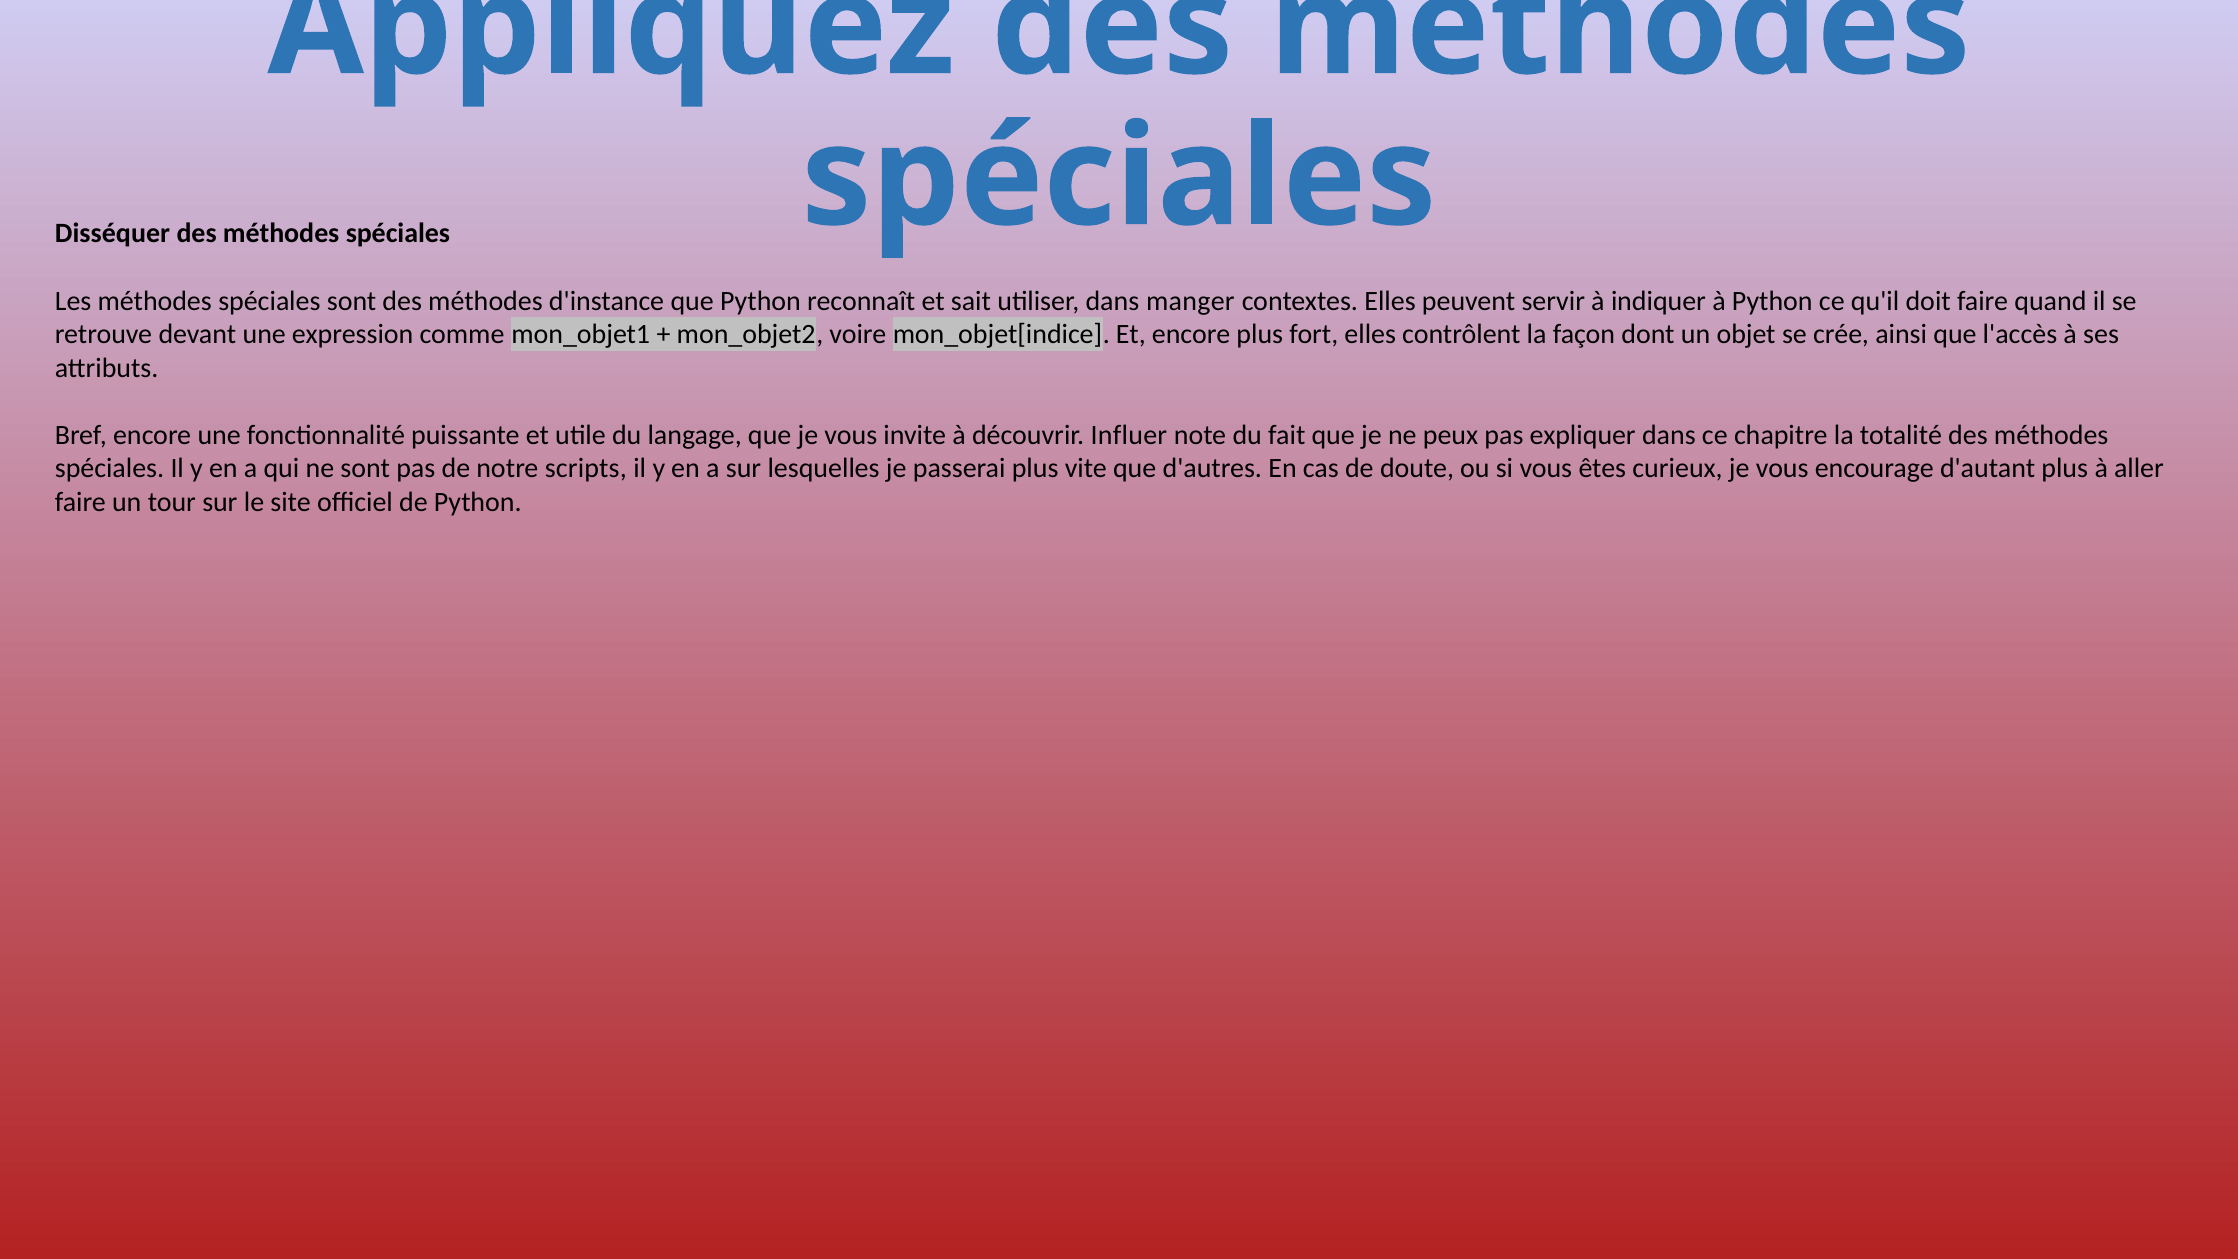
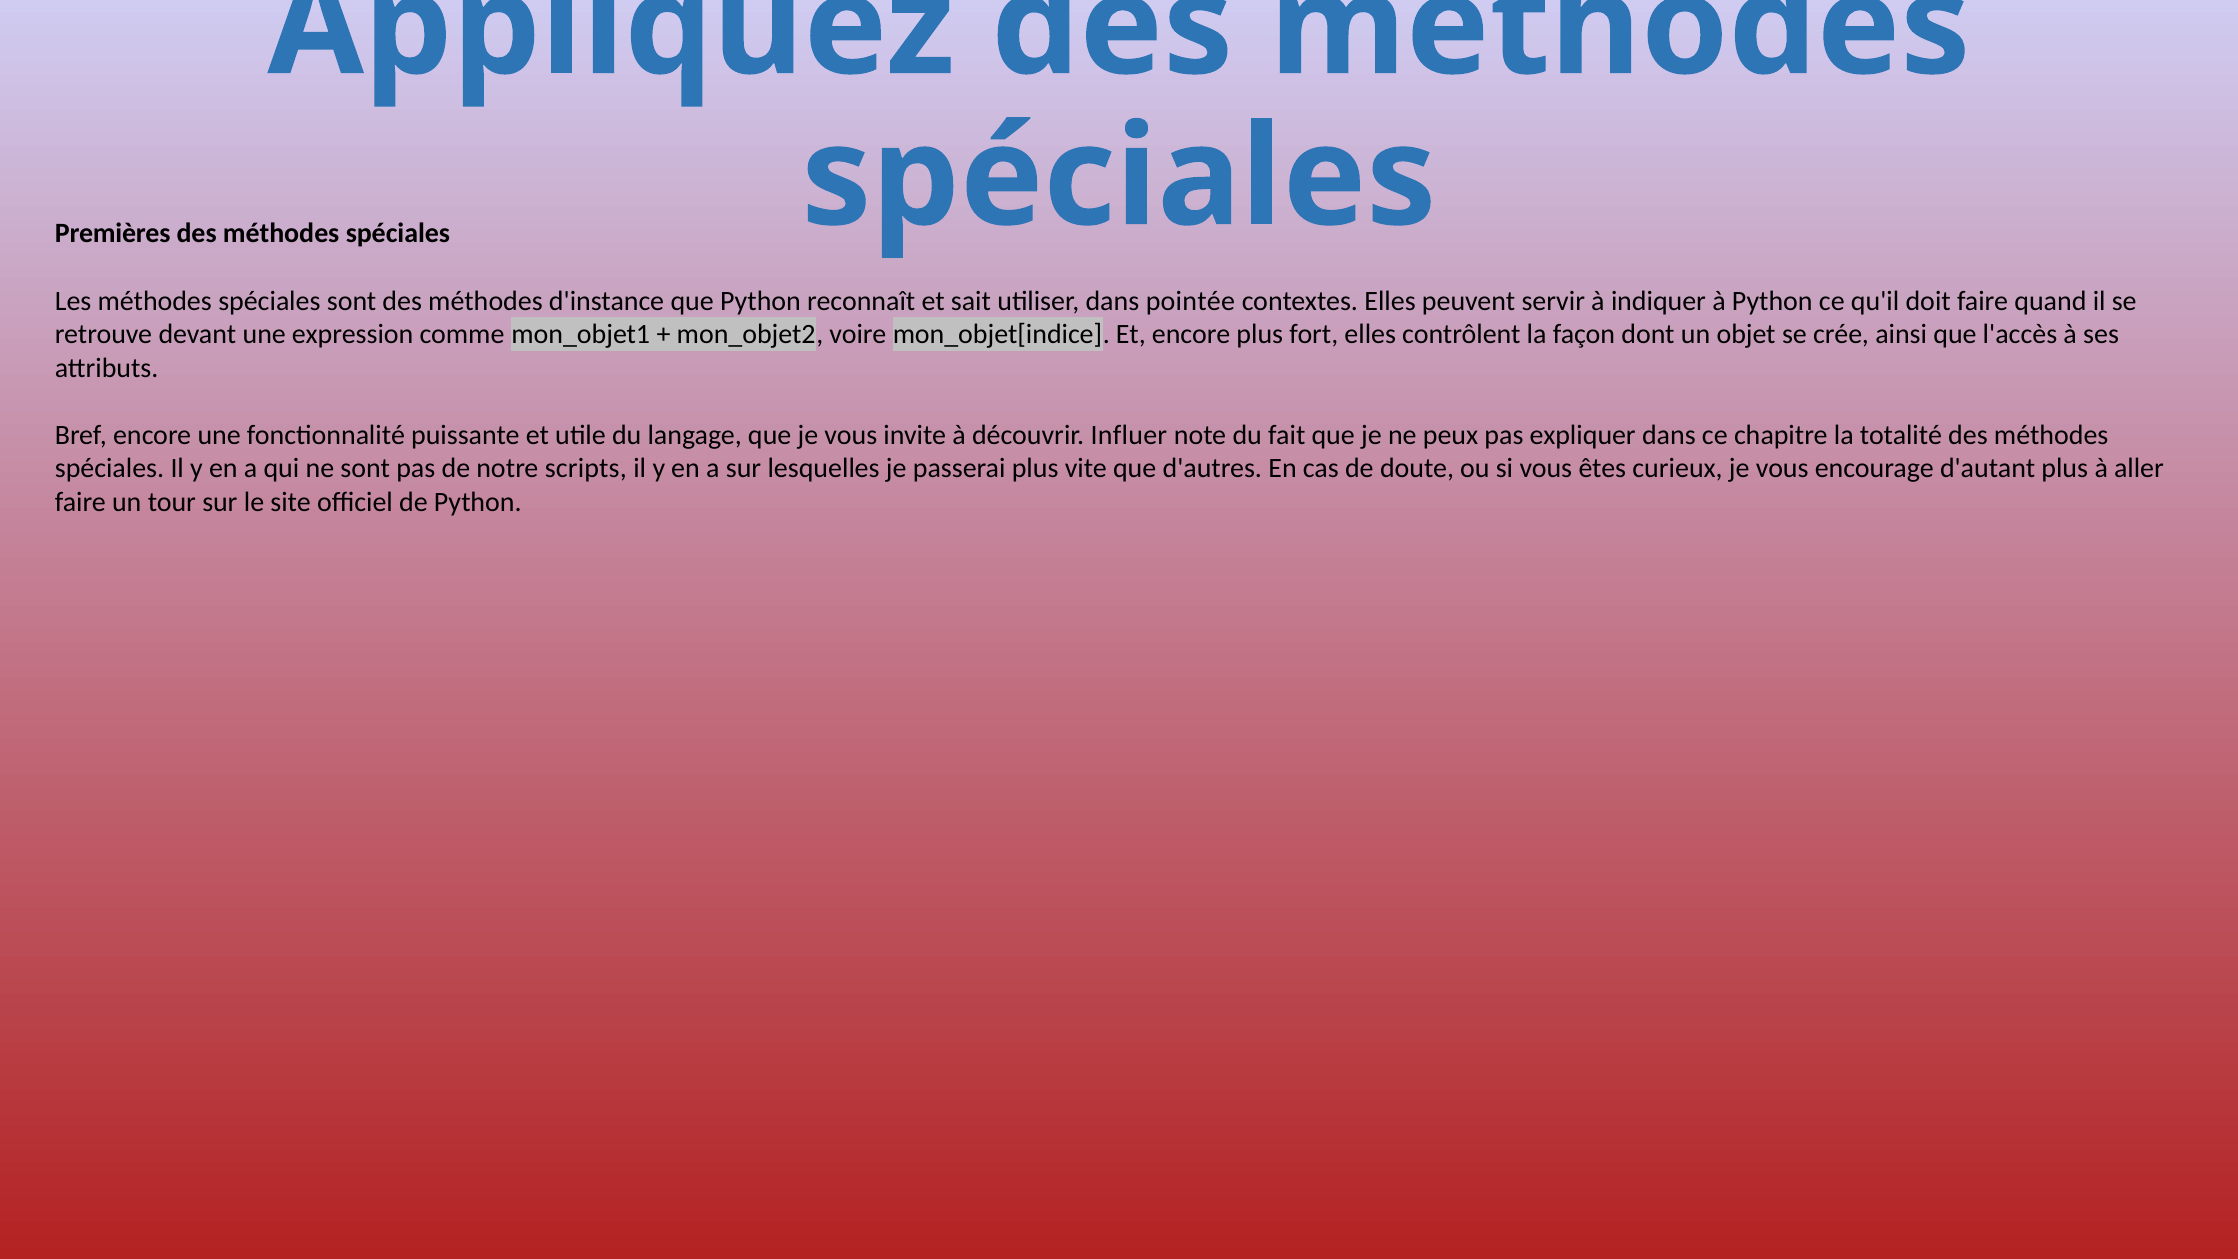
Disséquer: Disséquer -> Premières (113, 234)
manger: manger -> pointée (1190, 301)
